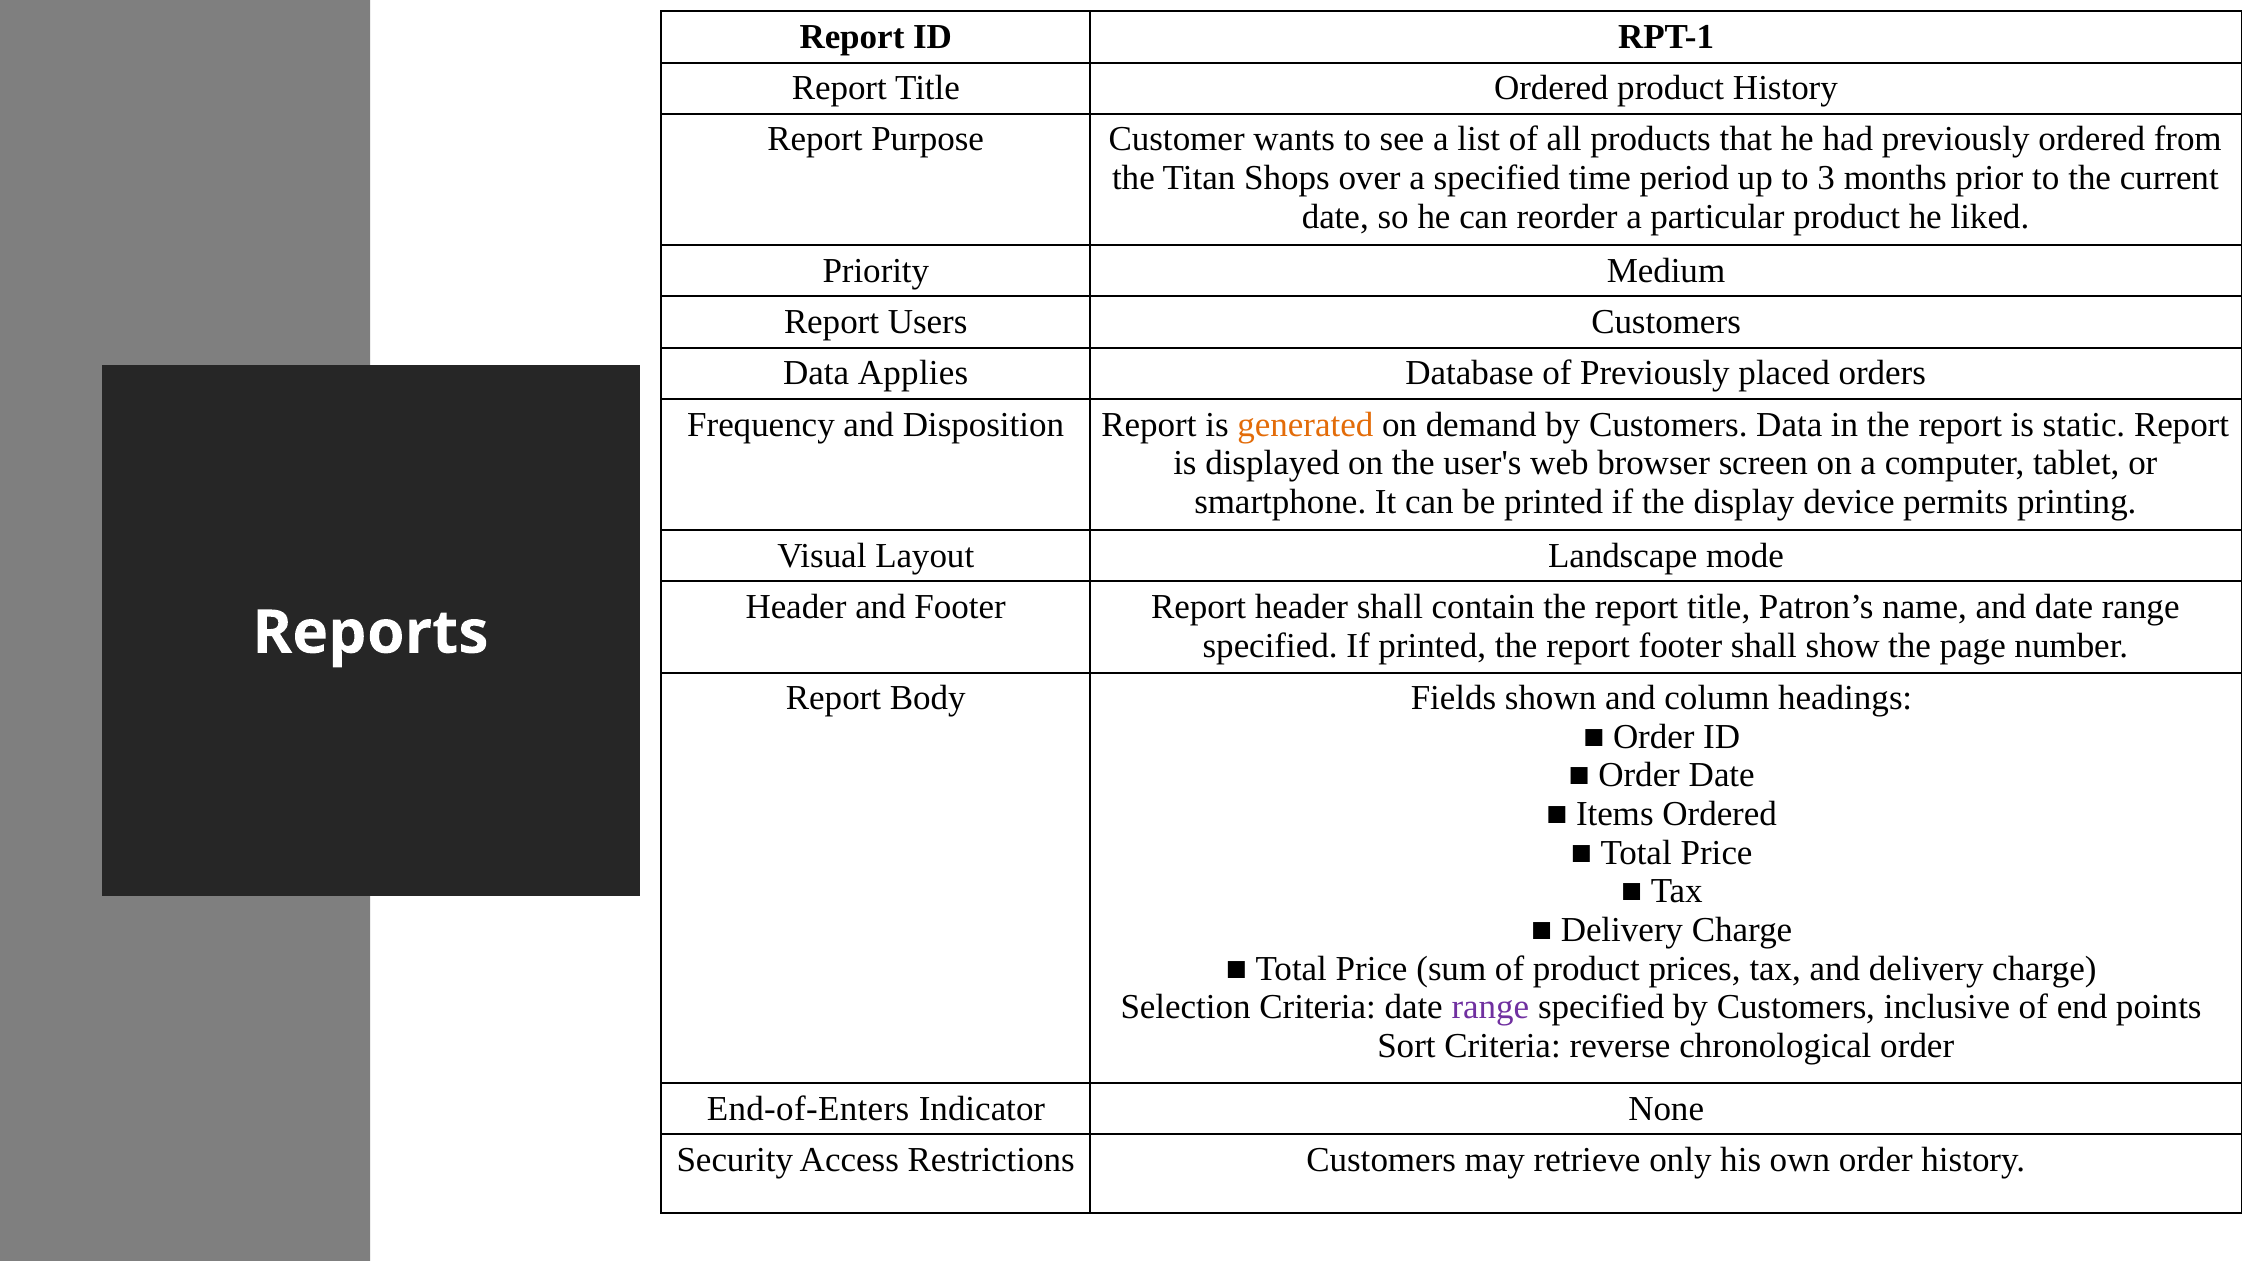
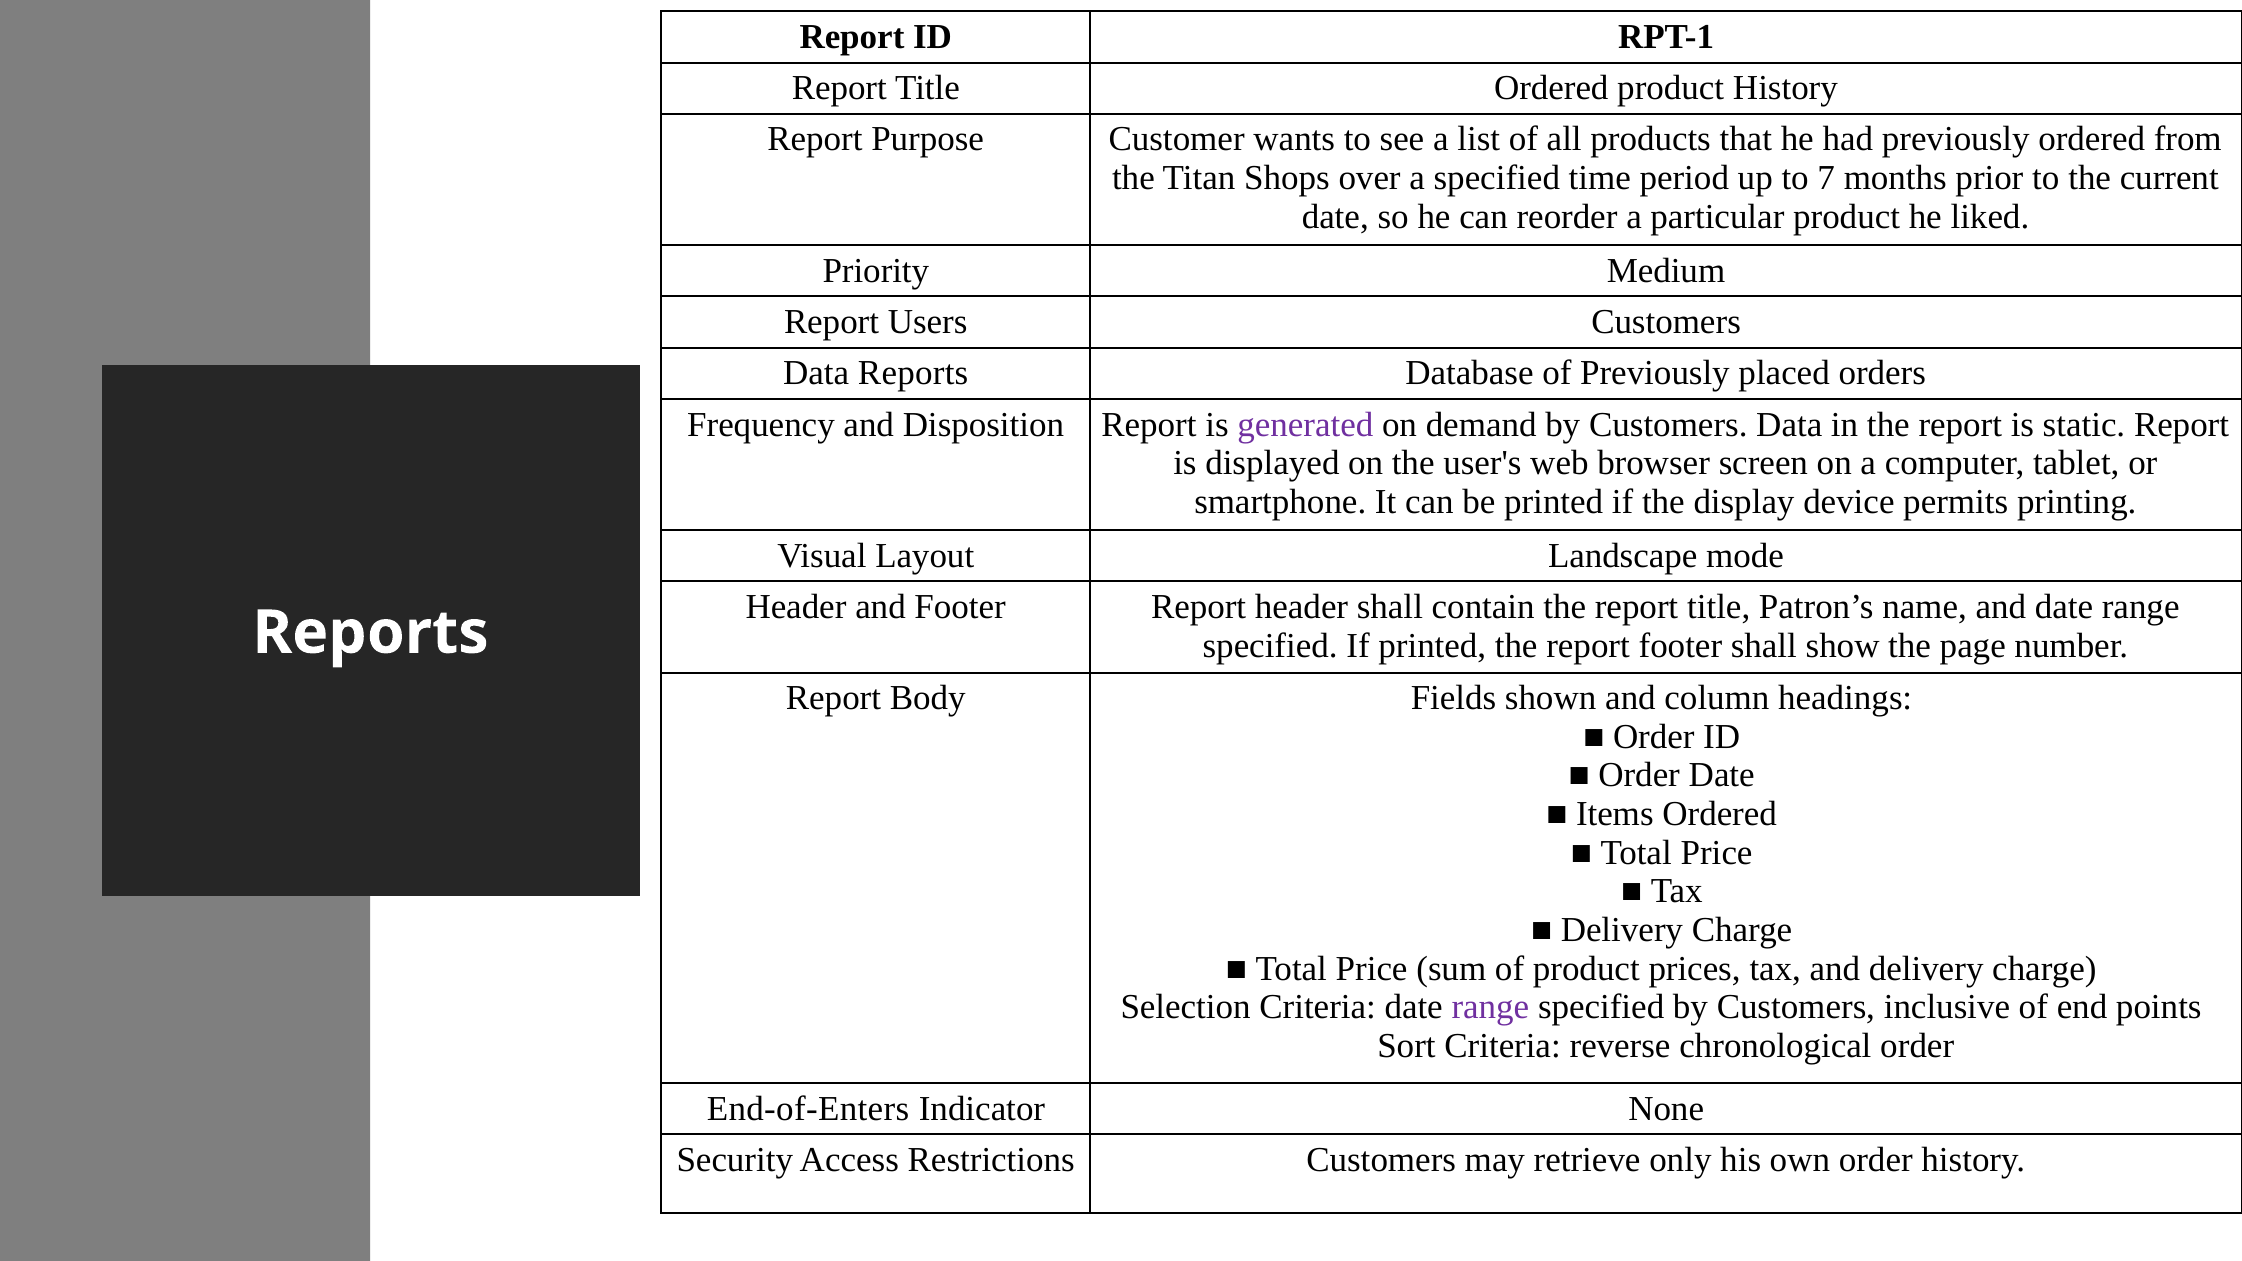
3: 3 -> 7 (1826, 178)
Data Applies: Applies -> Reports (913, 373)
generated colour: orange -> purple (1305, 425)
